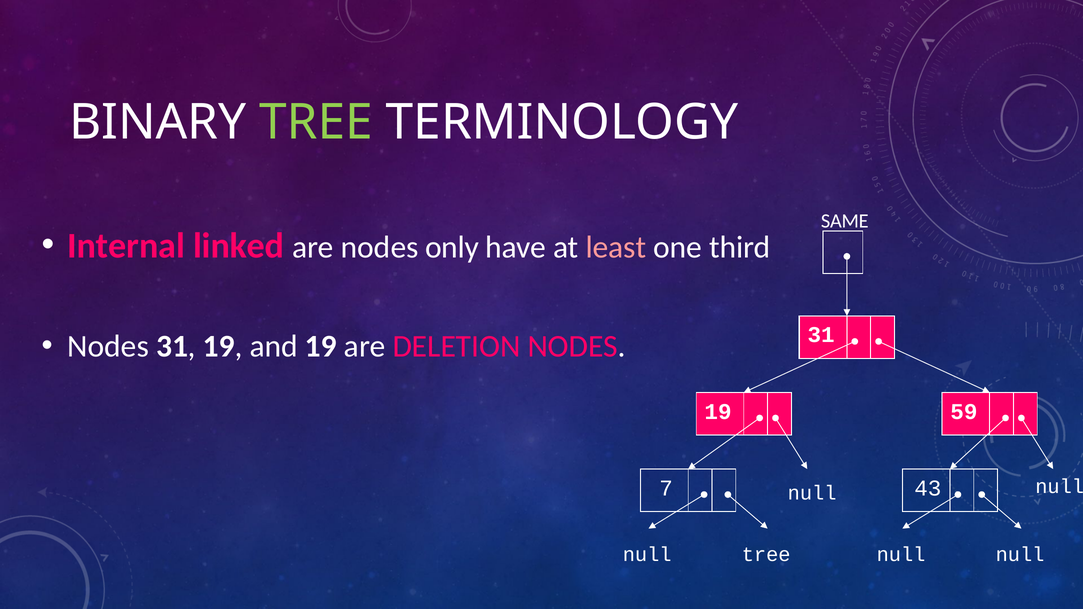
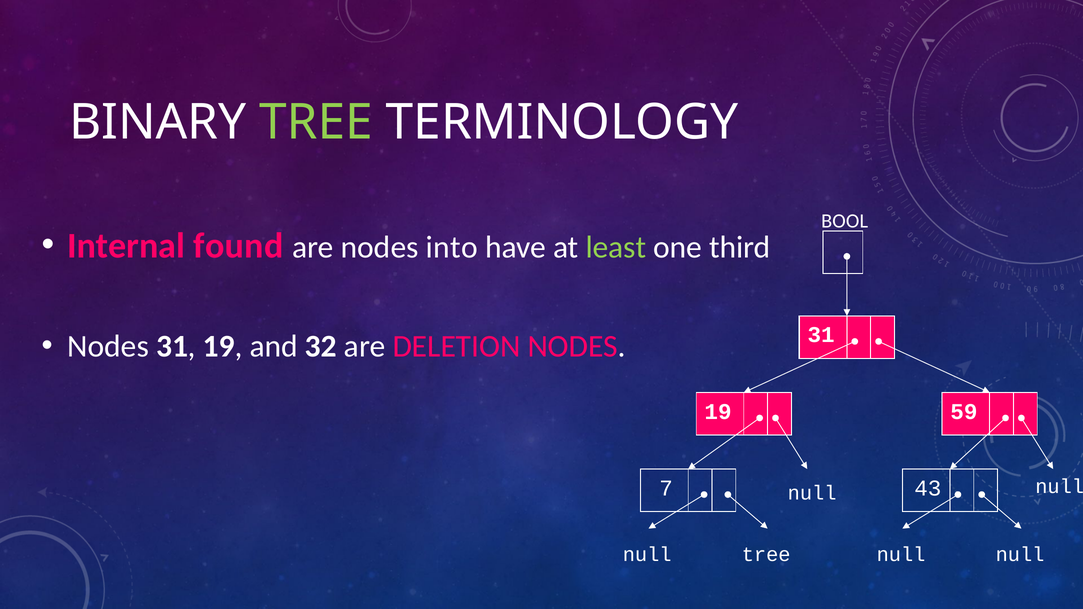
SAME: SAME -> BOOL (845, 221)
linked: linked -> found (238, 246)
only: only -> into (452, 248)
least colour: pink -> light green (616, 248)
and 19: 19 -> 32 (321, 347)
